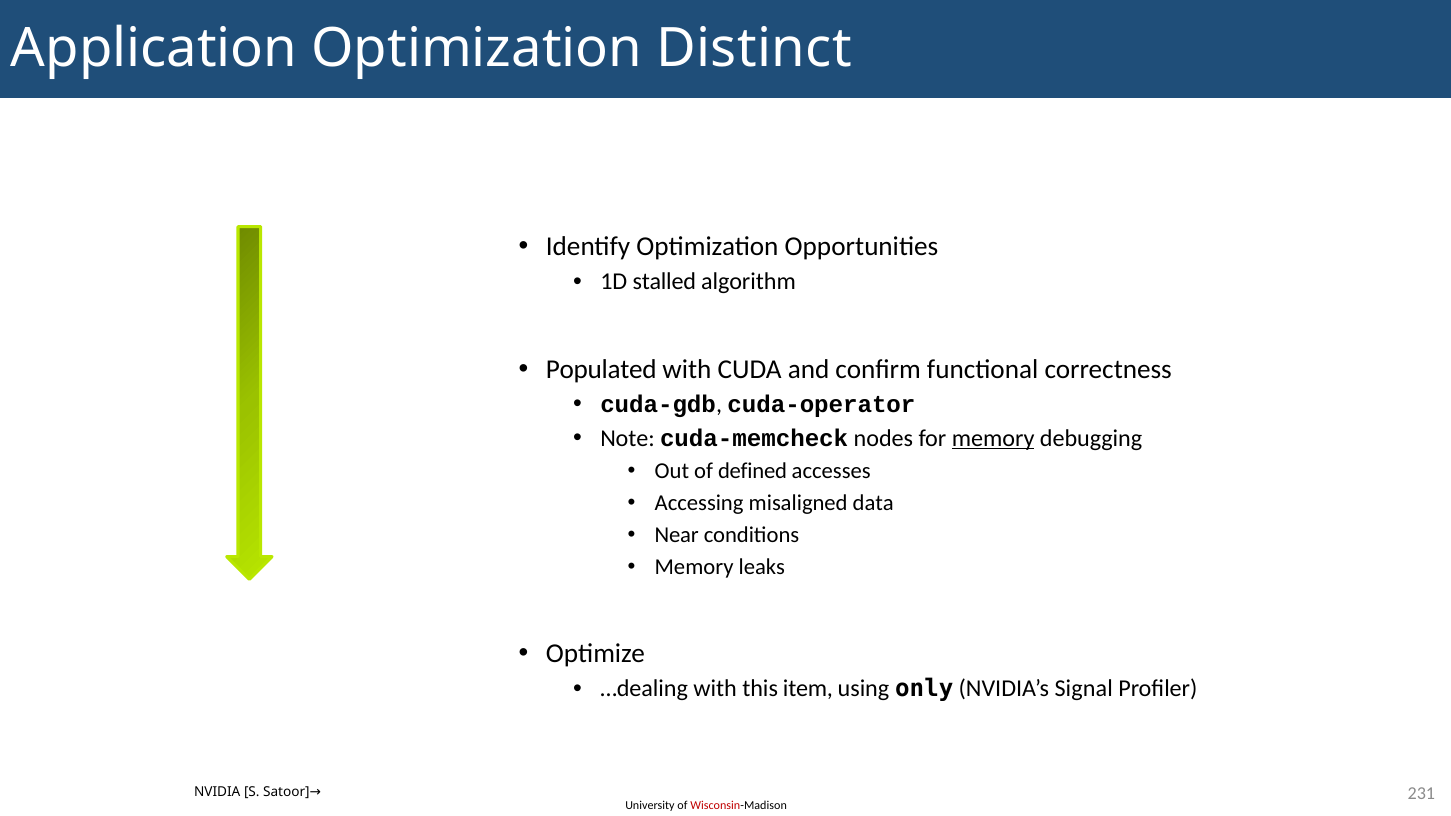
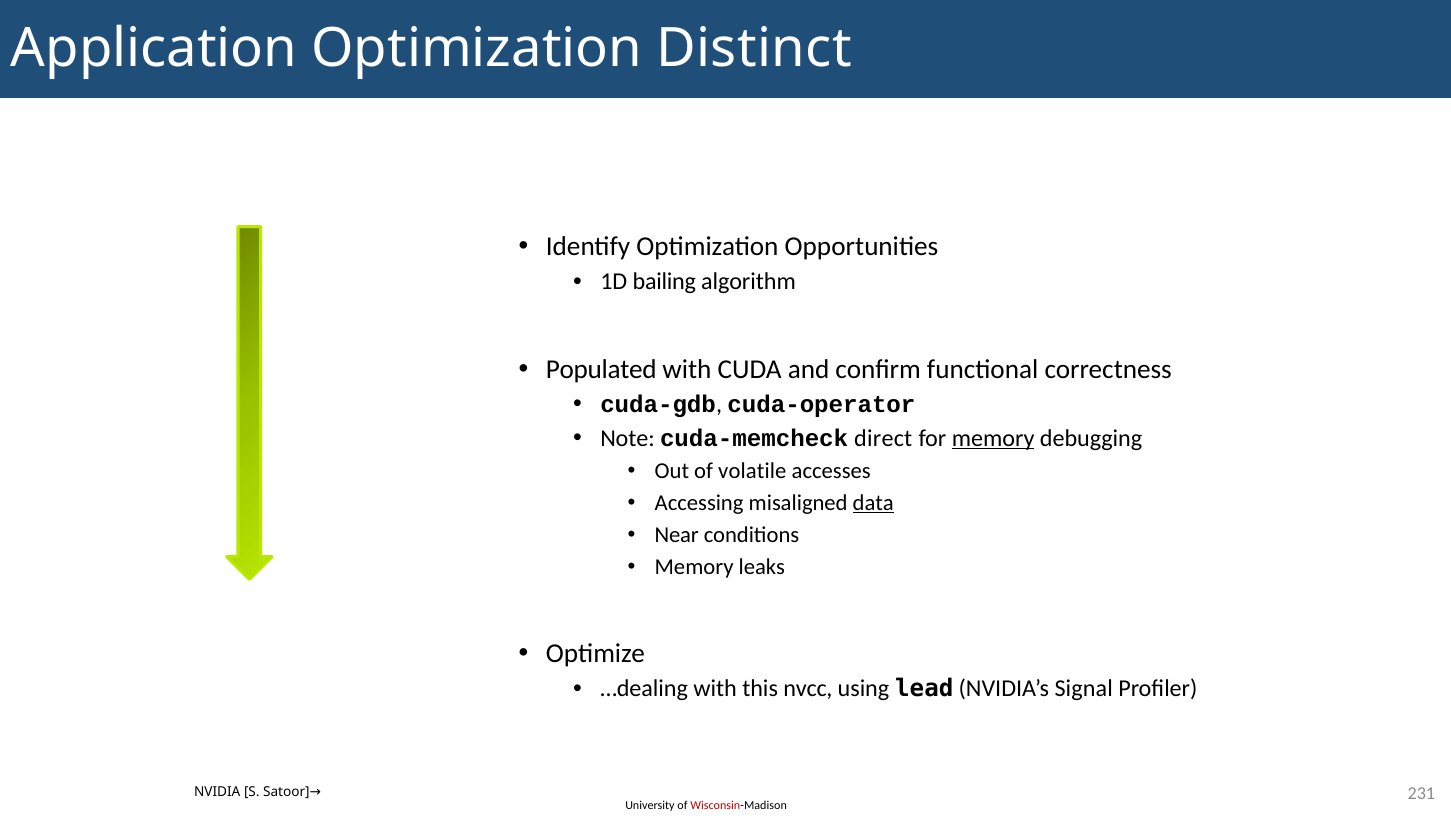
stalled: stalled -> bailing (664, 282)
nodes: nodes -> direct (883, 438)
defined: defined -> volatile (752, 471)
data underline: none -> present (873, 503)
item: item -> nvcc (808, 689)
only: only -> lead (924, 689)
